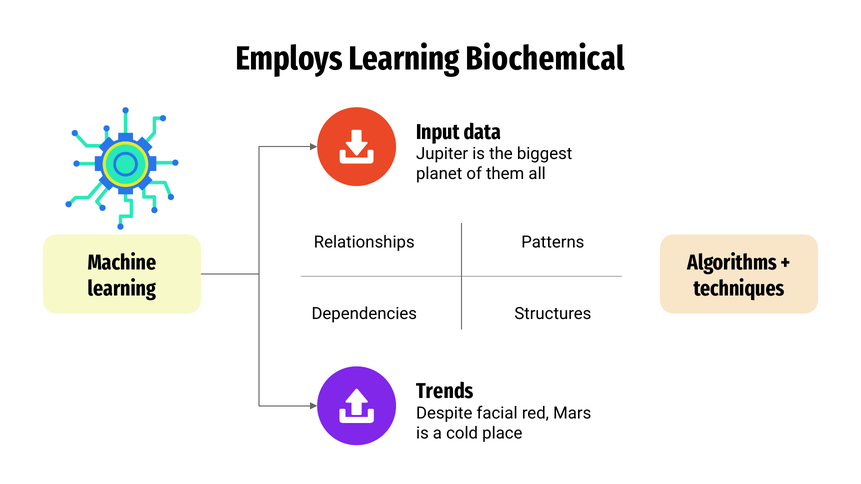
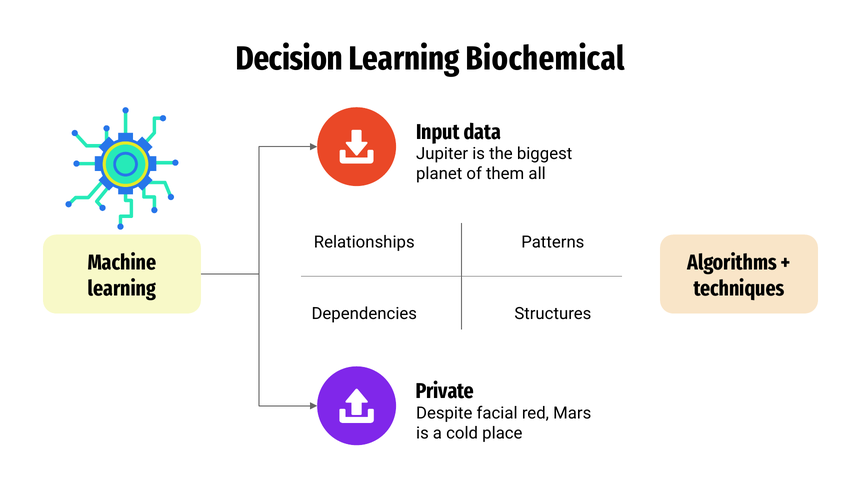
Employs: Employs -> Decision (289, 59)
Trends: Trends -> Private (445, 391)
